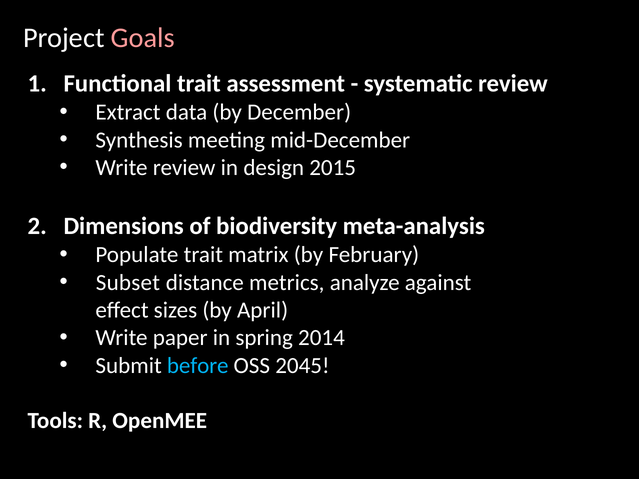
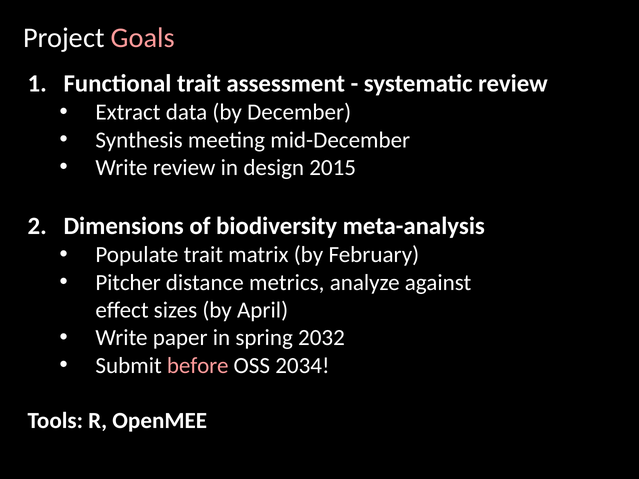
Subset: Subset -> Pitcher (128, 283)
2014: 2014 -> 2032 (321, 338)
before colour: light blue -> pink (198, 366)
2045: 2045 -> 2034 (302, 366)
